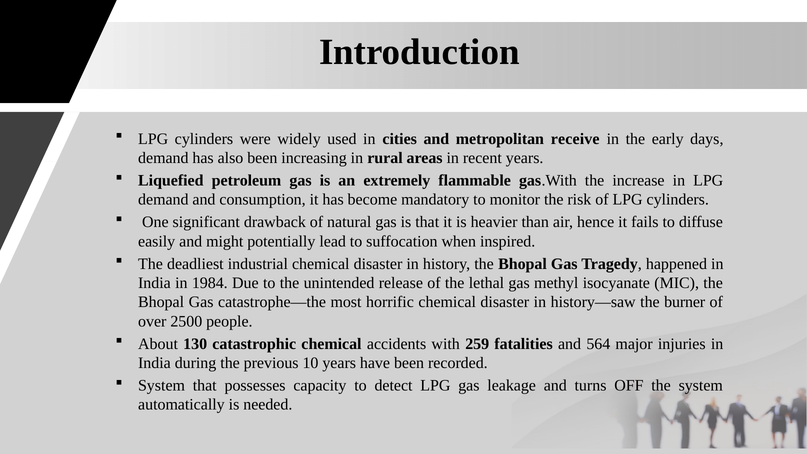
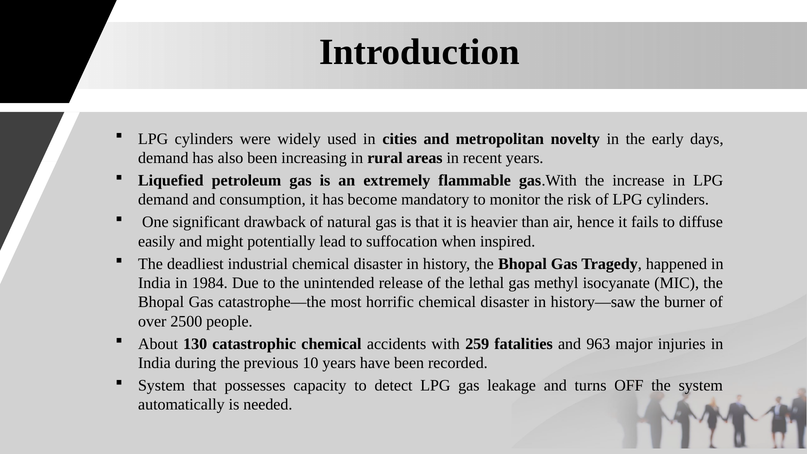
receive: receive -> novelty (575, 139)
564: 564 -> 963 (598, 344)
